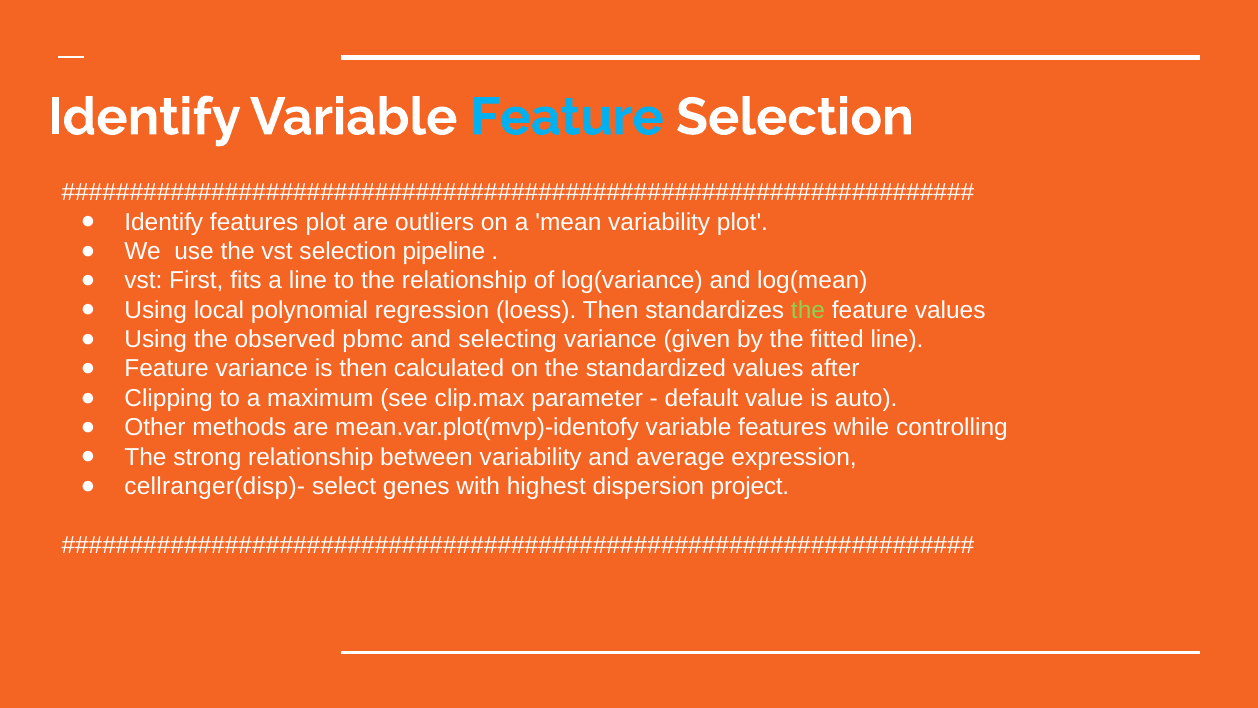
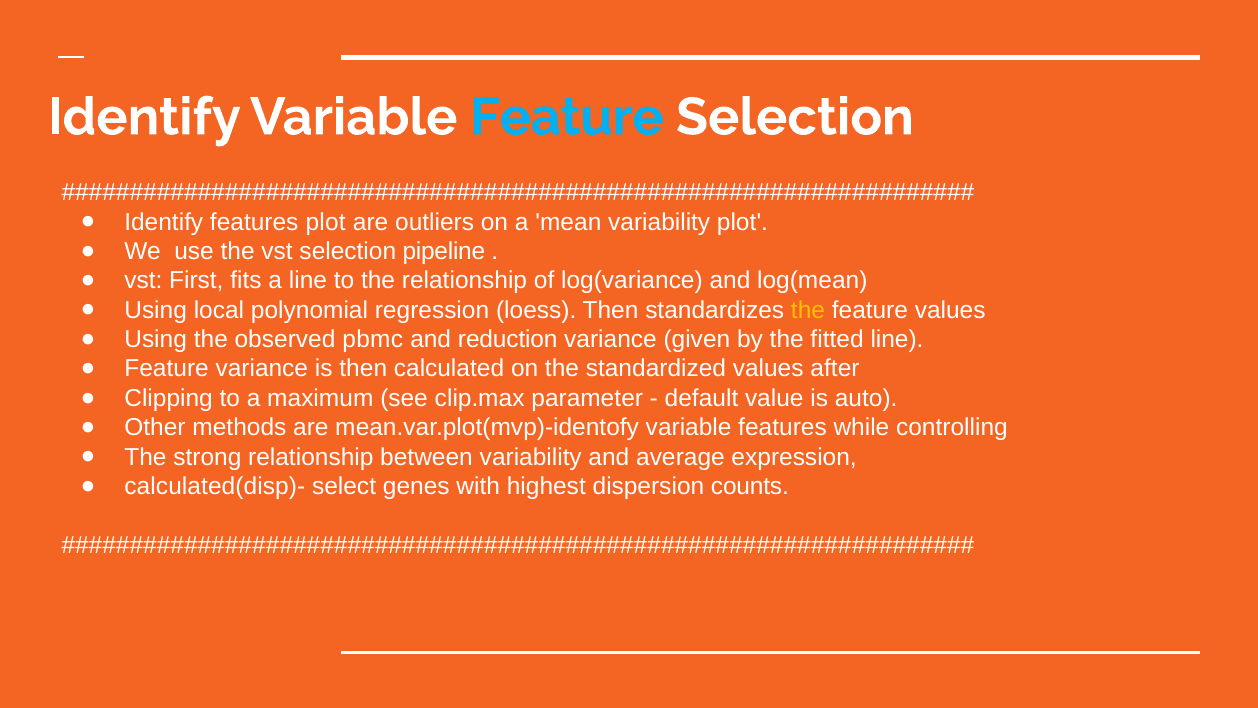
the colour: light green -> yellow (808, 310)
selecting: selecting -> reduction (508, 339)
cellranger(disp)-: cellranger(disp)- -> calculated(disp)- (215, 486)
project: project -> counts (750, 486)
